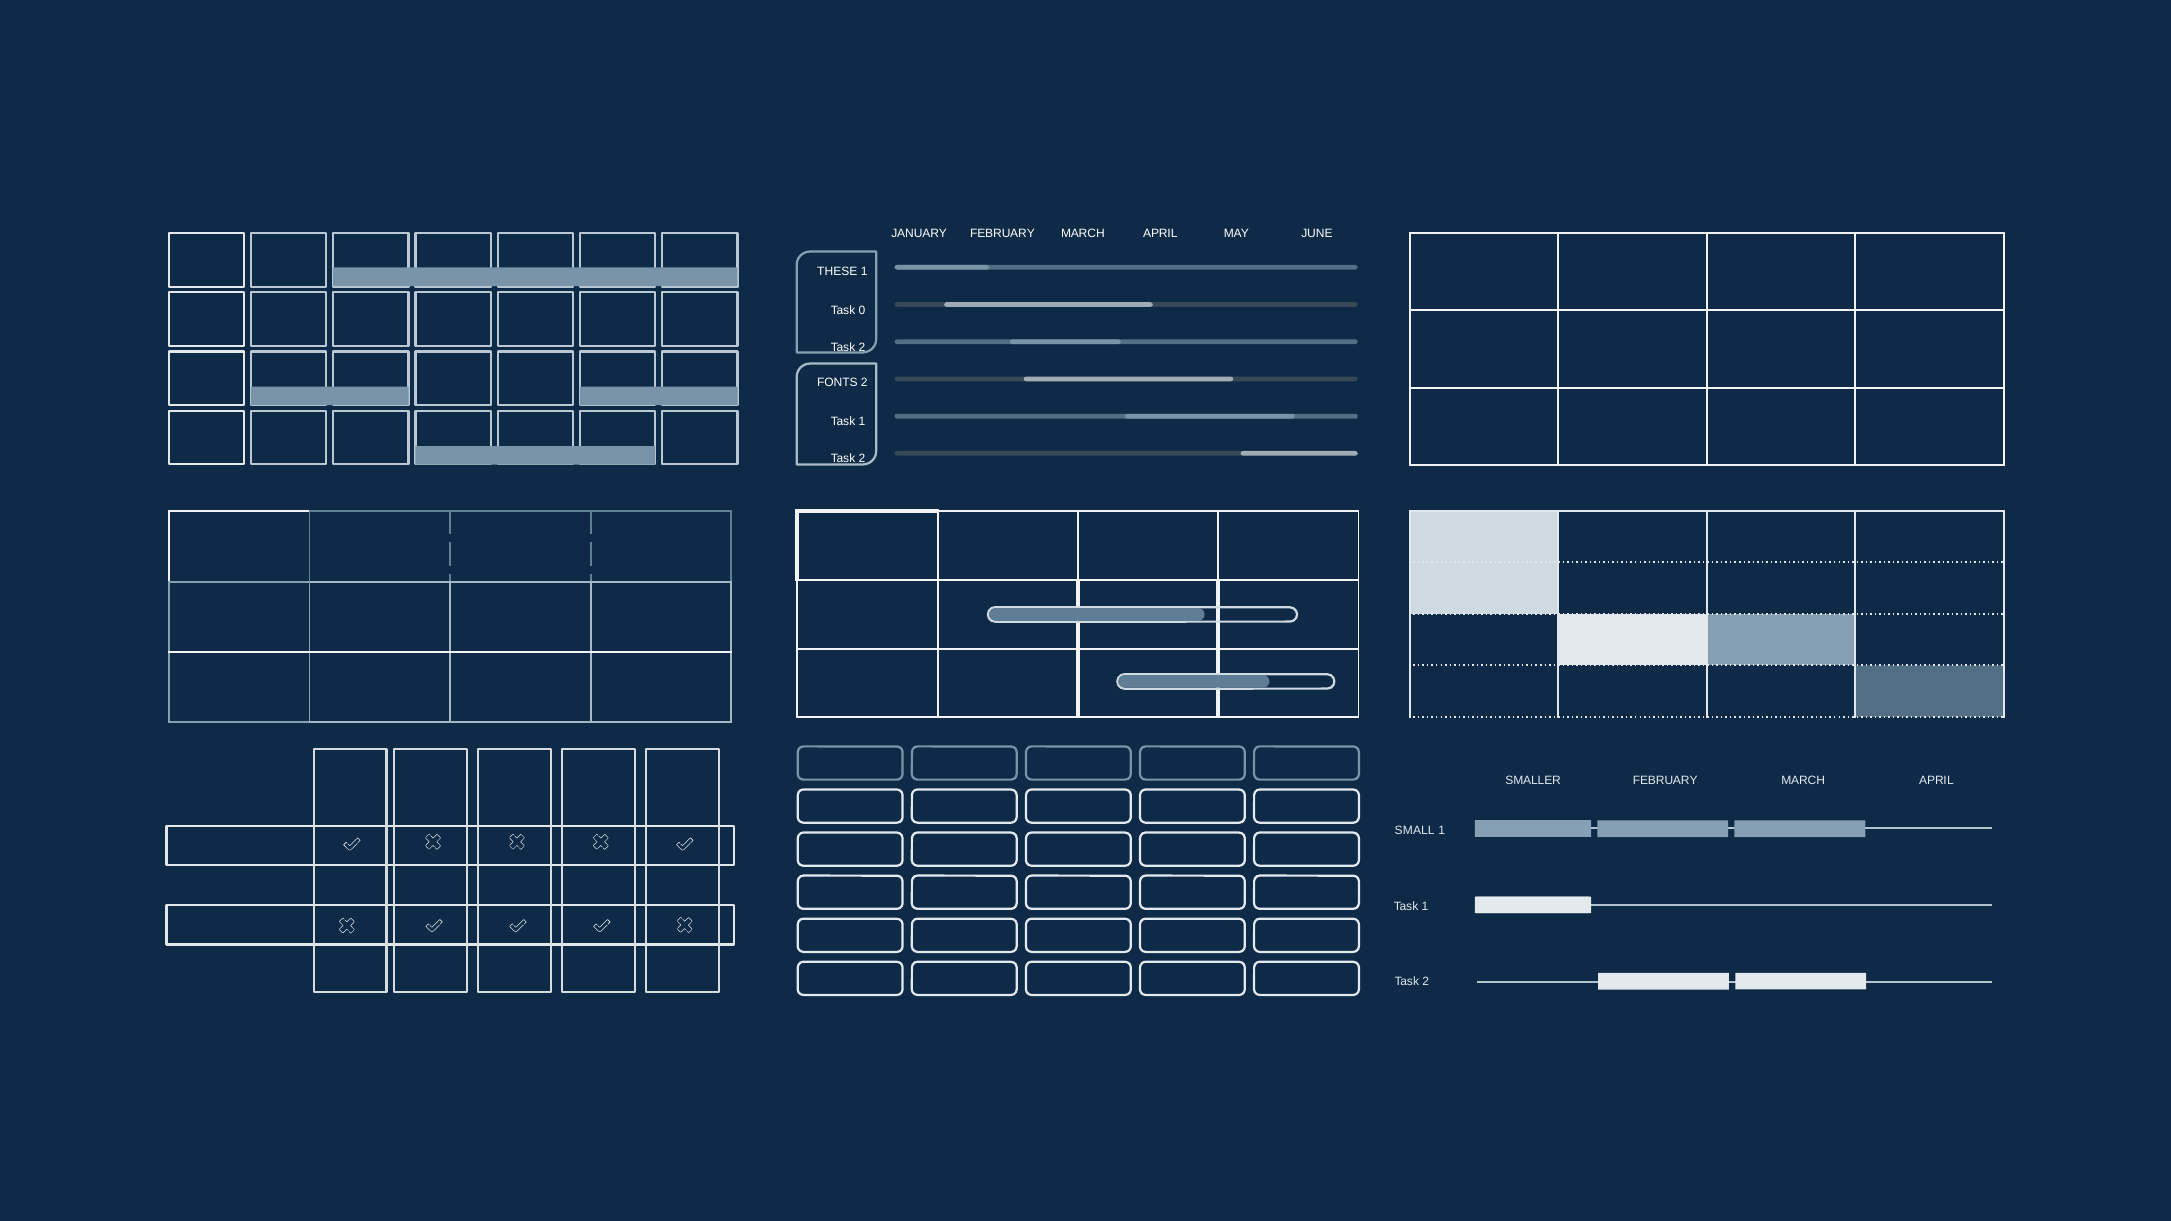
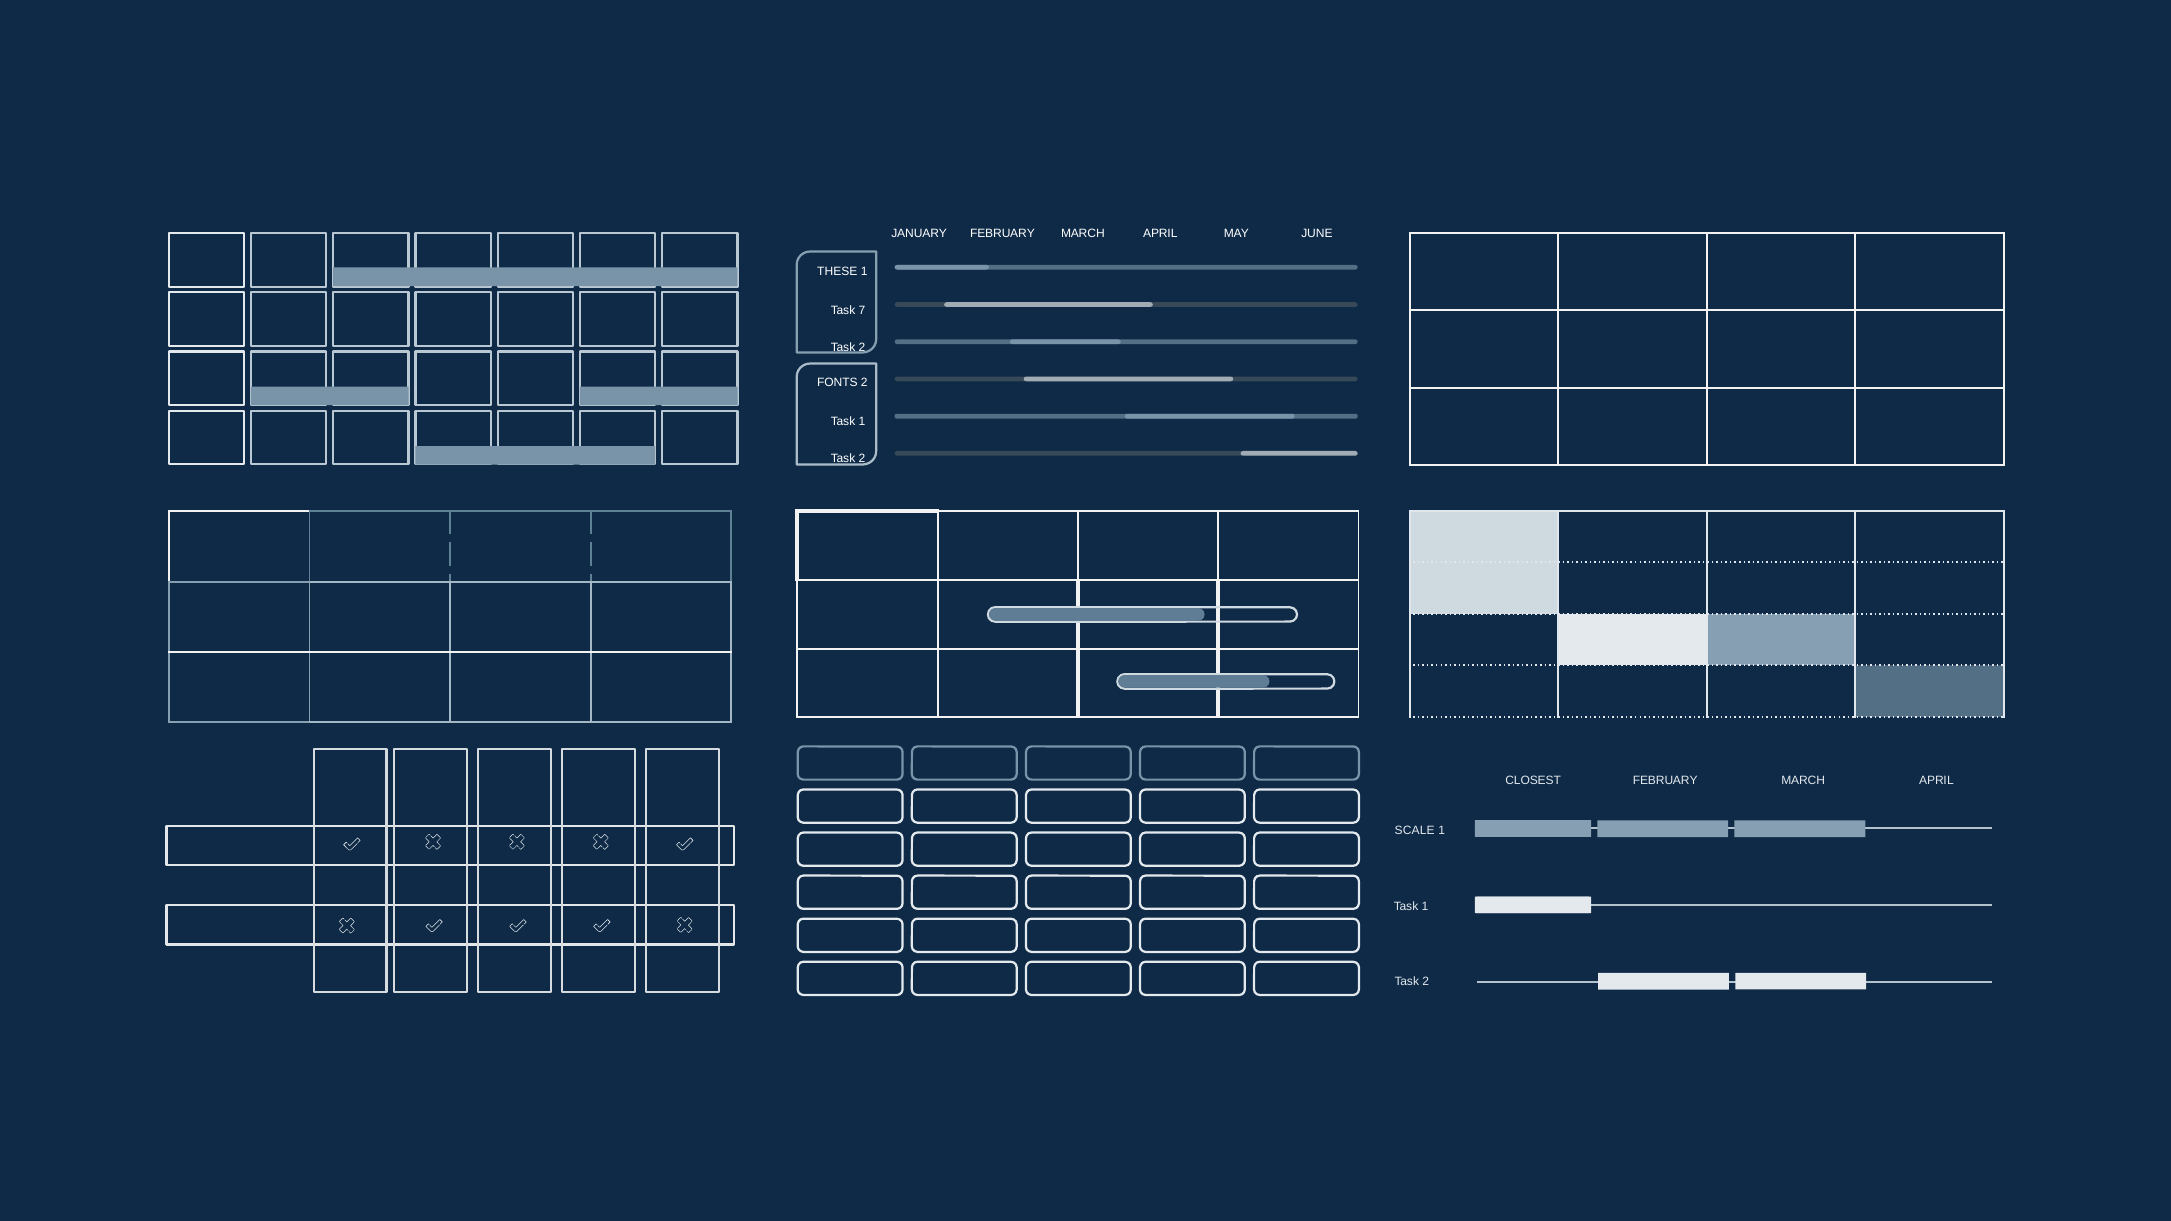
0: 0 -> 7 (862, 310)
SMALLER: SMALLER -> CLOSEST (1533, 781)
SMALL: SMALL -> SCALE (1415, 831)
